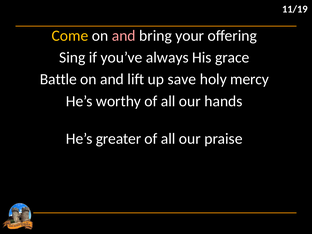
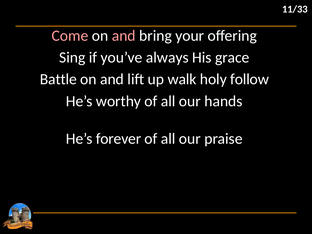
11/19: 11/19 -> 11/33 (295, 9)
Come colour: yellow -> pink (70, 36)
save: save -> walk (182, 79)
mercy: mercy -> follow (250, 79)
greater: greater -> forever (118, 139)
